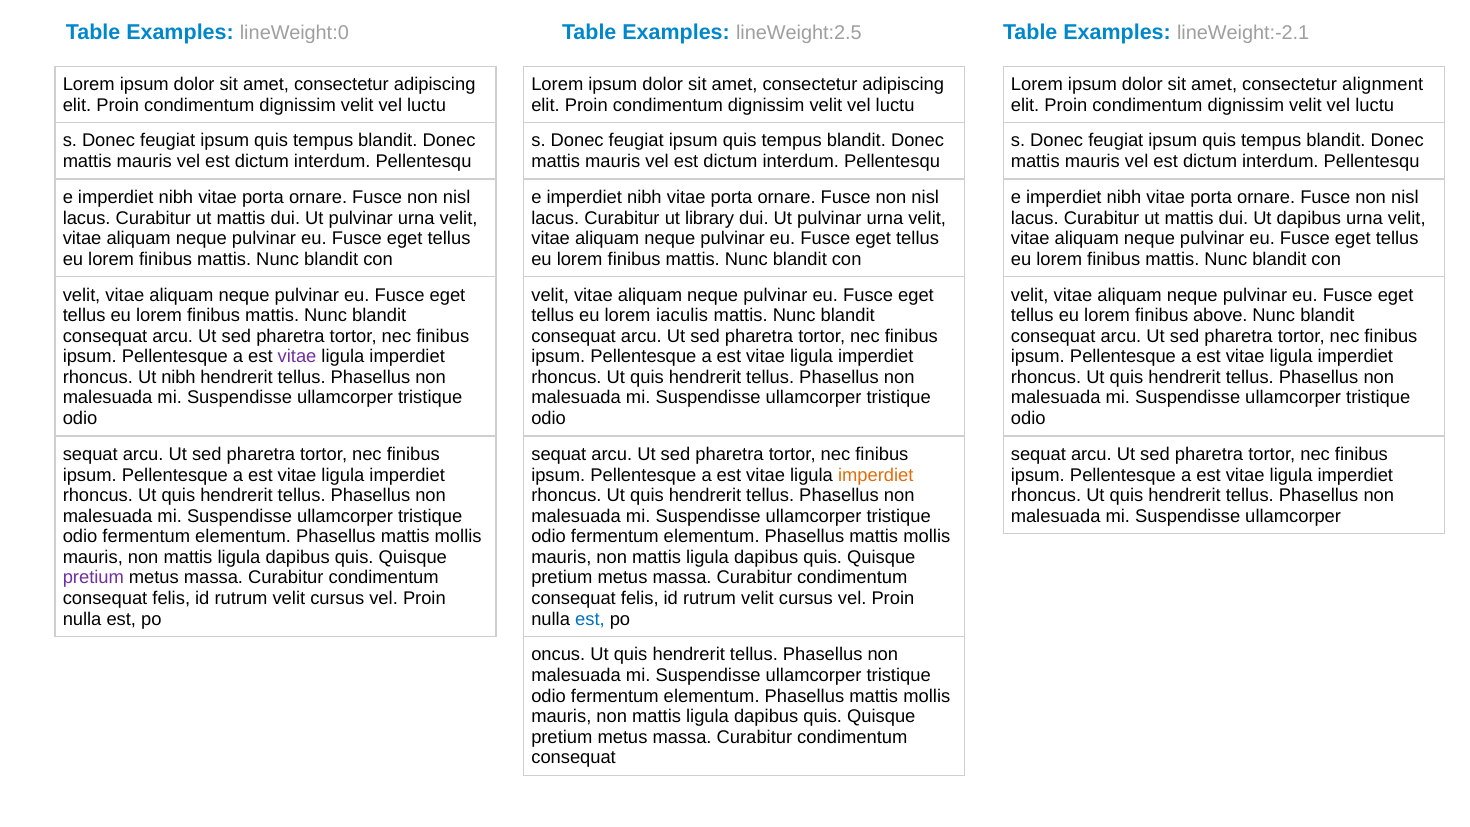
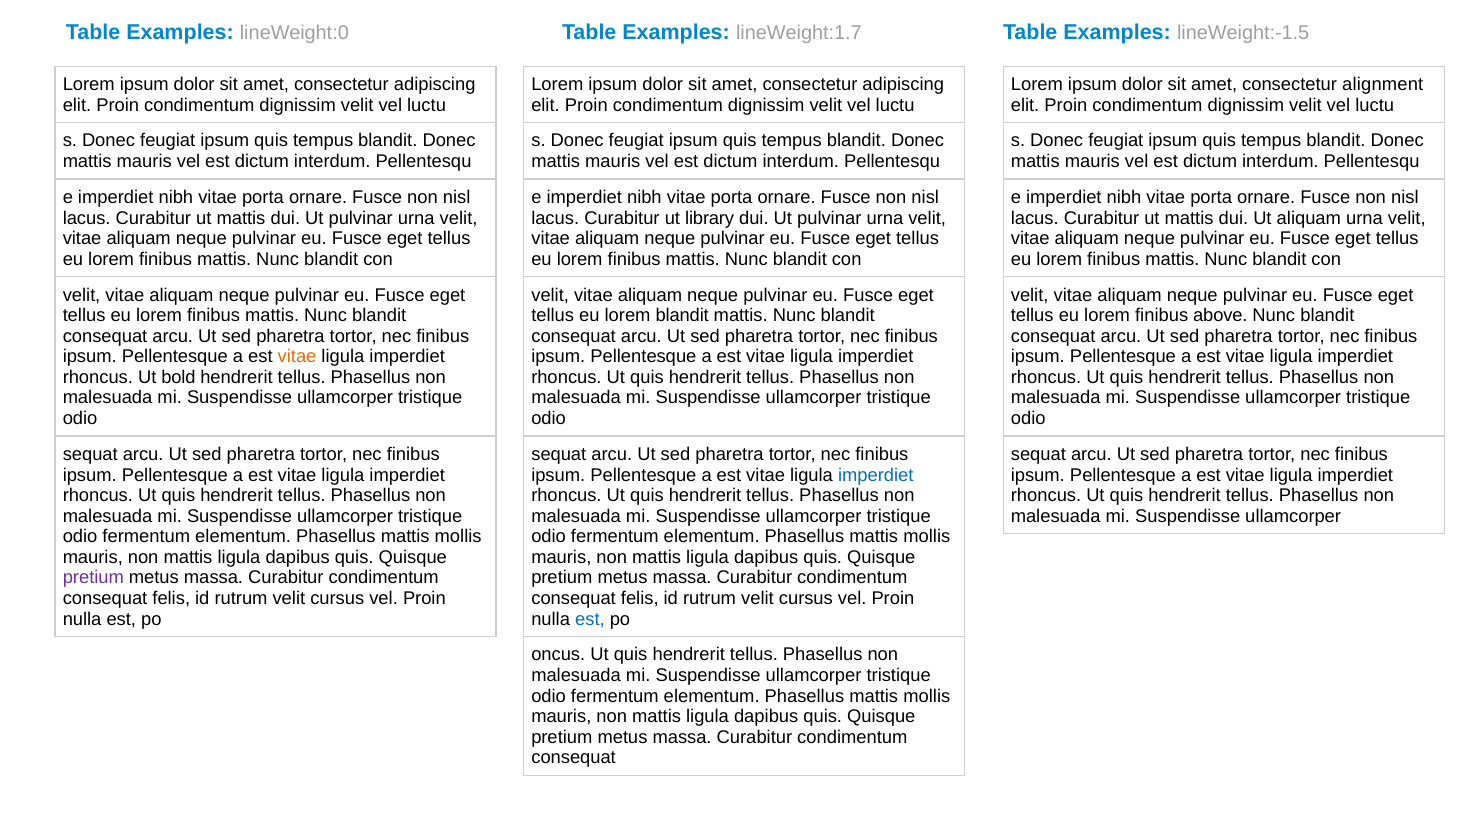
lineWeight:2.5: lineWeight:2.5 -> lineWeight:1.7 (799, 33)
lineWeight:-2.1: lineWeight:-2.1 -> lineWeight:-1.5 (1243, 33)
Ut dapibus: dapibus -> aliquam (1309, 218)
lorem iaculis: iaculis -> blandit (682, 316)
vitae colour: purple -> orange (297, 357)
Ut nibh: nibh -> bold (178, 377)
imperdiet colour: orange -> blue (876, 475)
